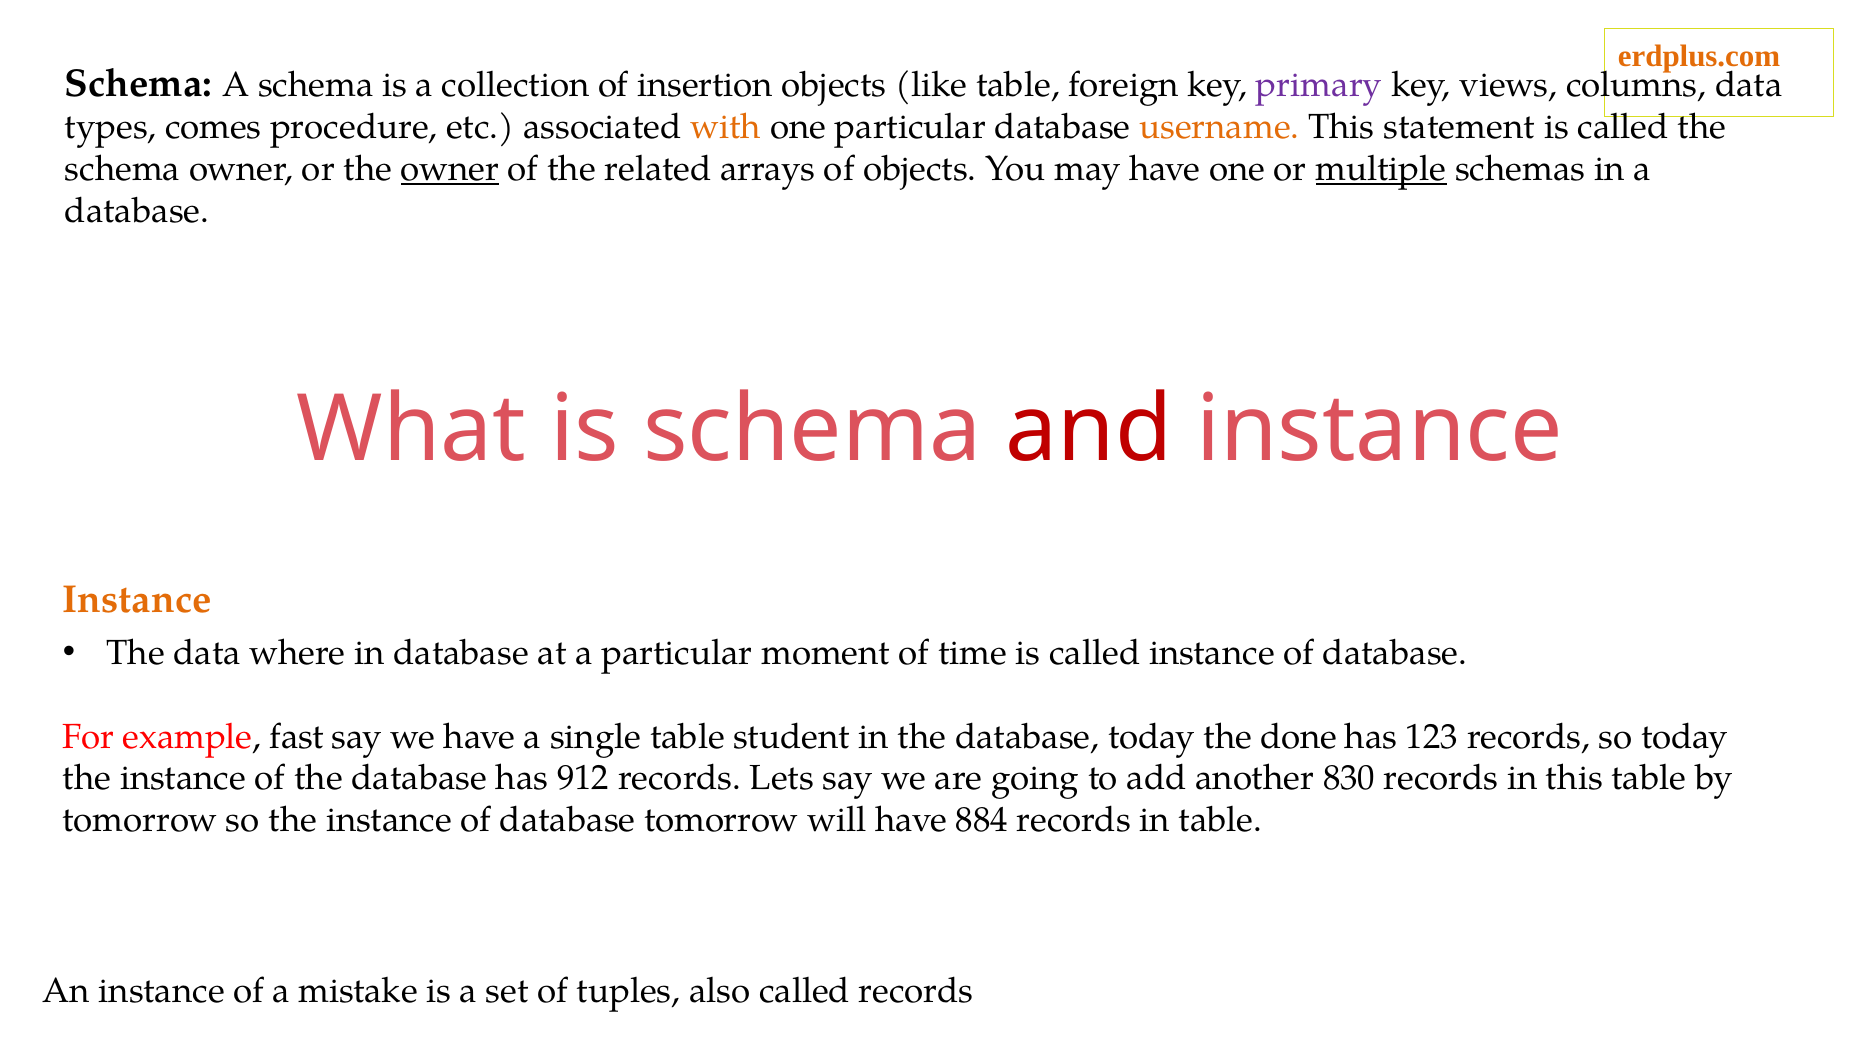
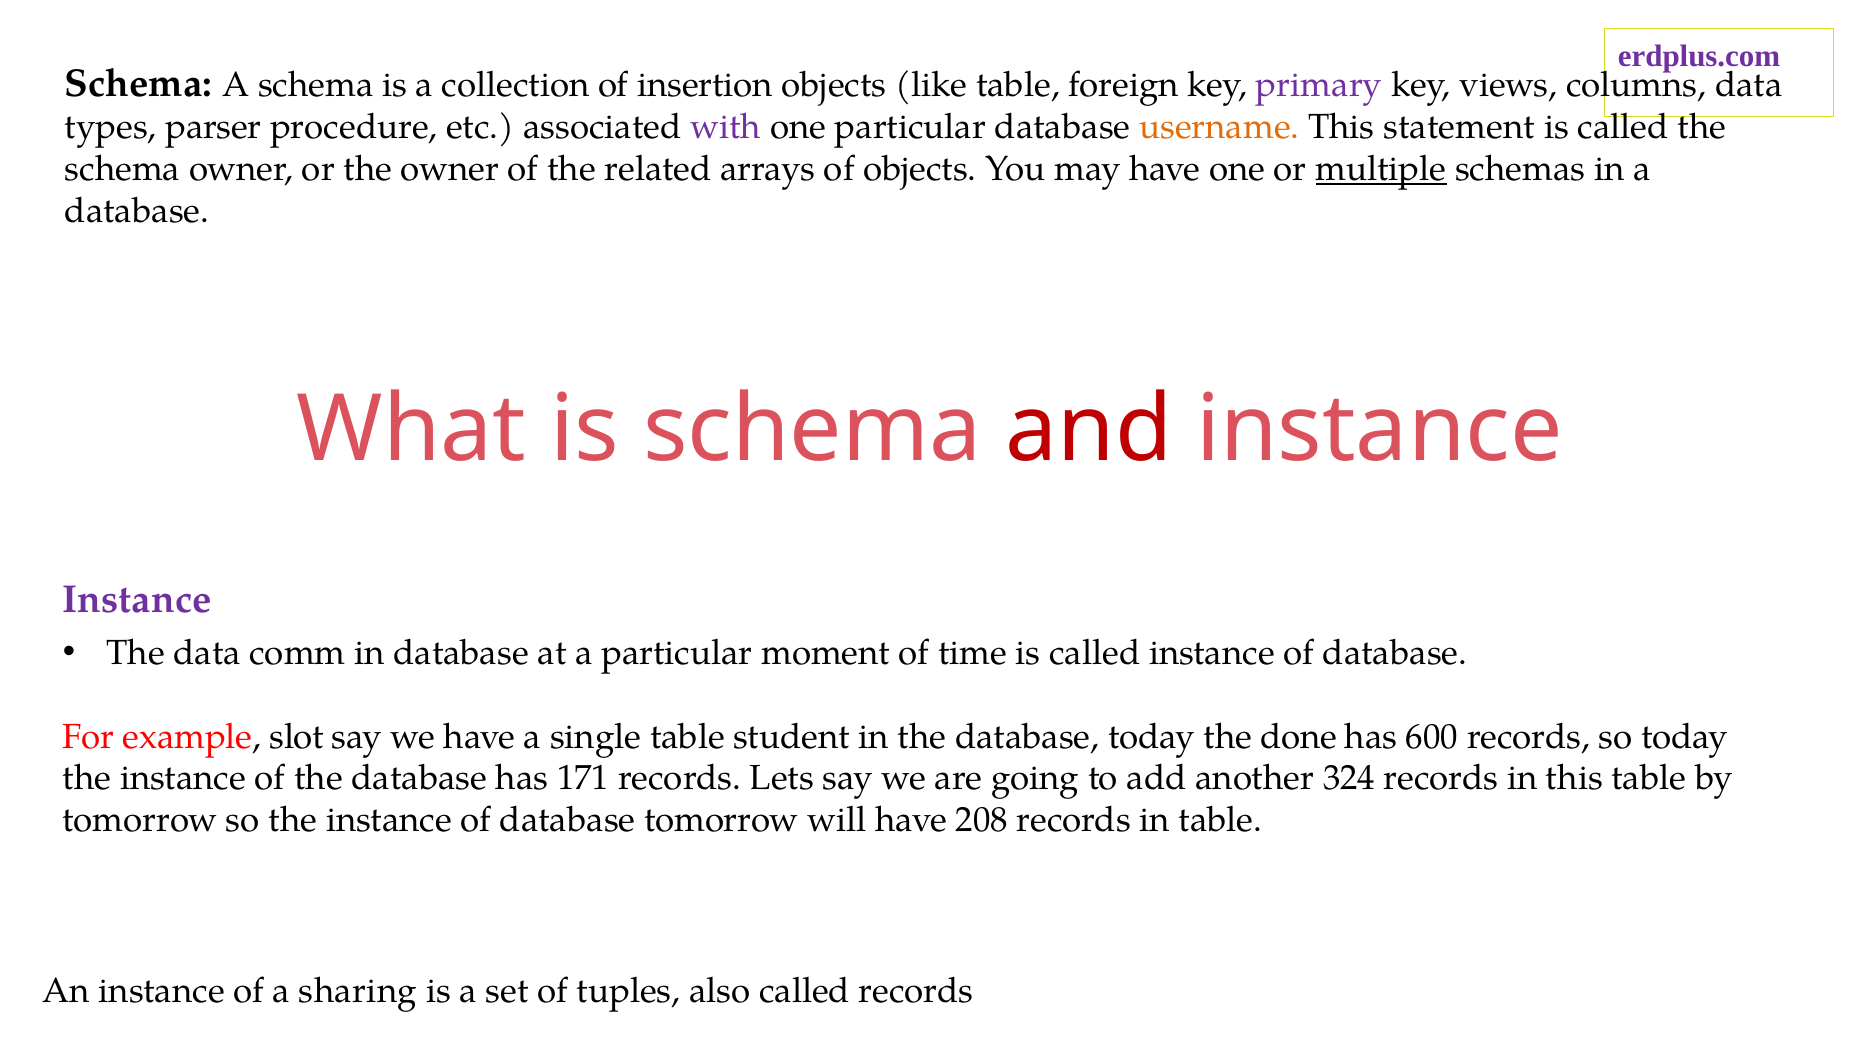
erdplus.com colour: orange -> purple (1699, 56)
comes: comes -> parser (213, 127)
with colour: orange -> purple (726, 127)
owner underline: present -> none (450, 169)
Instance colour: orange -> purple (137, 600)
where: where -> comm (298, 653)
fast: fast -> slot (297, 737)
123: 123 -> 600 (1432, 737)
912: 912 -> 171 (583, 779)
830: 830 -> 324 (1349, 779)
884: 884 -> 208 (982, 820)
mistake: mistake -> sharing (358, 991)
